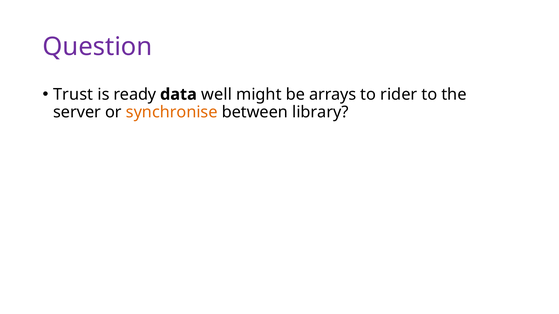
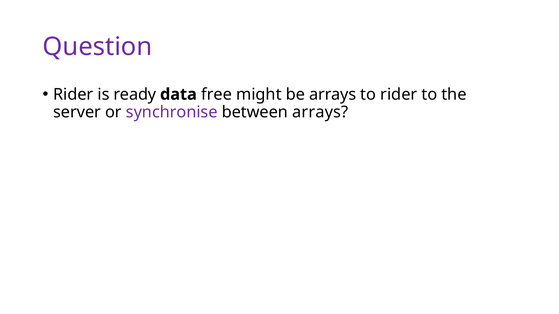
Trust: Trust -> Rider (73, 95)
well: well -> free (217, 95)
synchronise colour: orange -> purple (172, 112)
between library: library -> arrays (320, 112)
